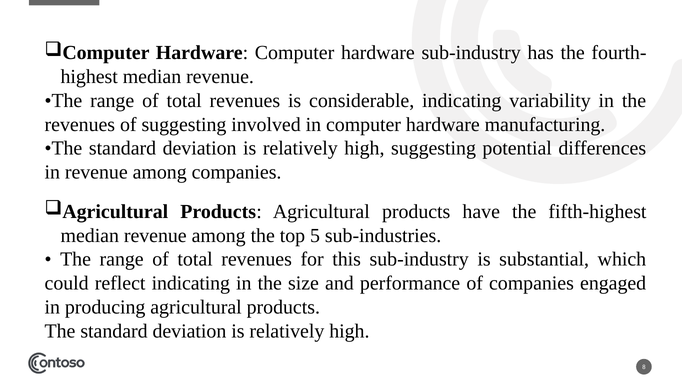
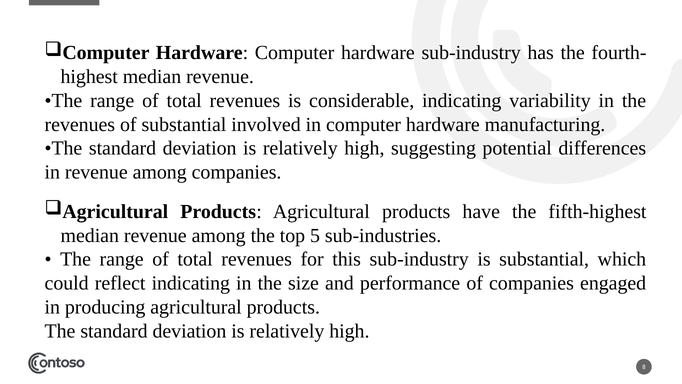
of suggesting: suggesting -> substantial (184, 124)
